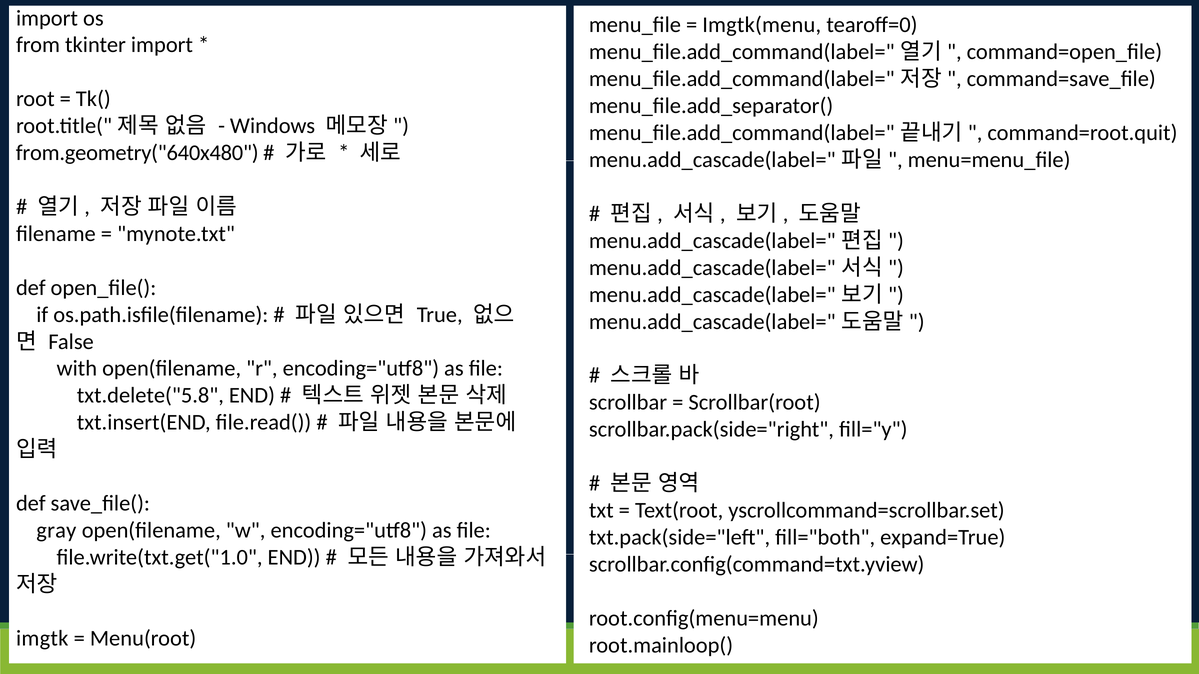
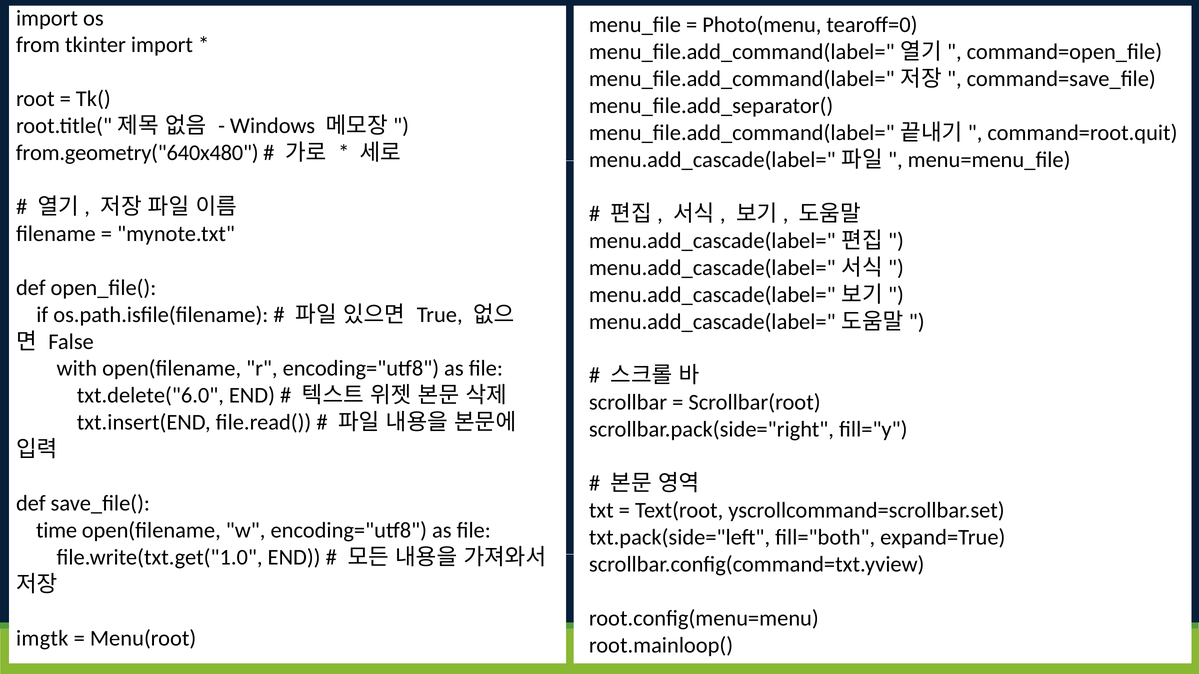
Imgtk(menu: Imgtk(menu -> Photo(menu (762, 25)
txt.delete("5.8: txt.delete("5.8 -> txt.delete("6.0 (150, 396)
gray: gray -> time (57, 531)
